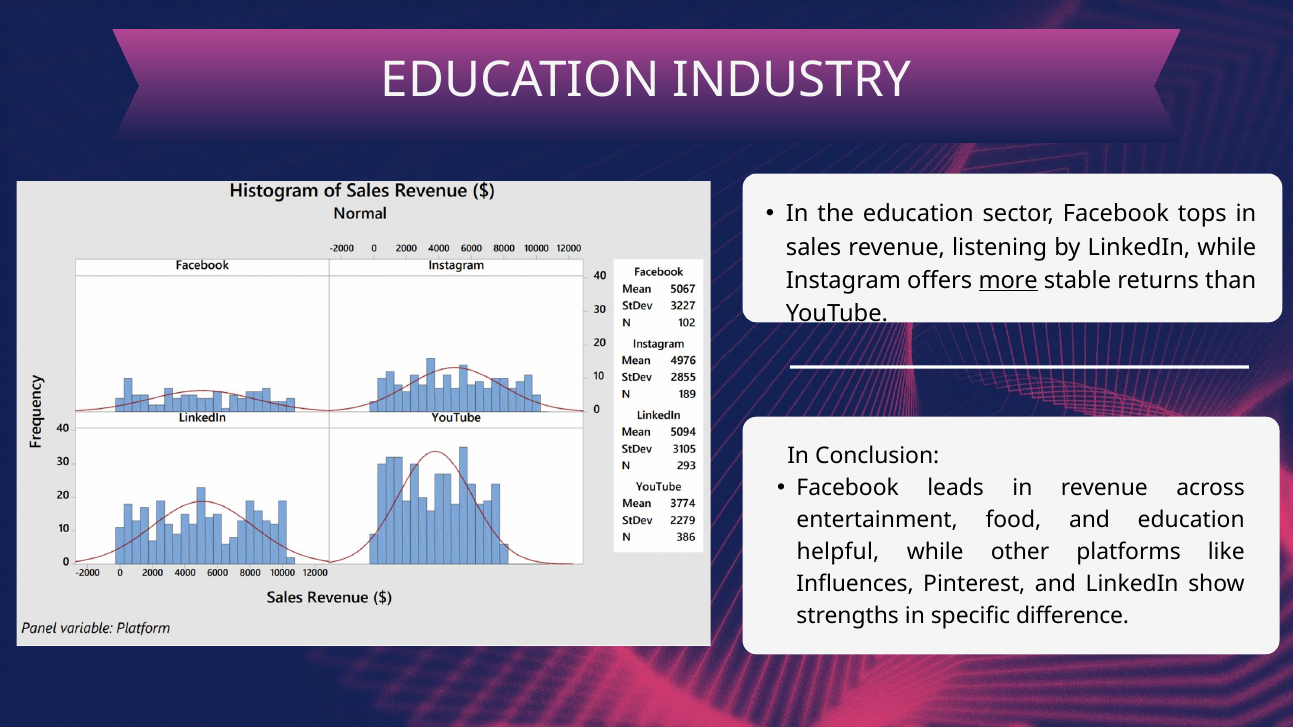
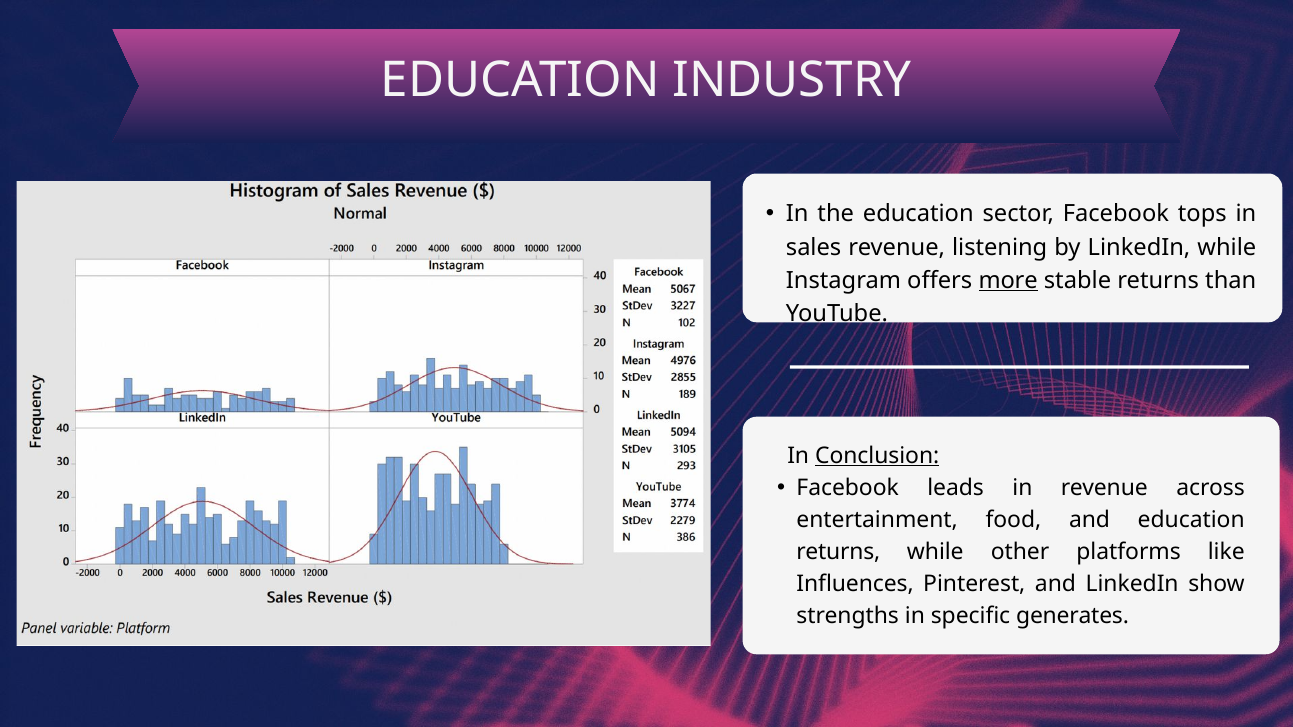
Conclusion underline: none -> present (877, 456)
helpful: helpful -> returns (838, 552)
difference: difference -> generates (1073, 616)
